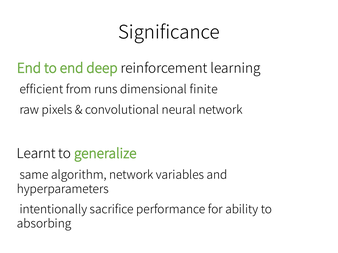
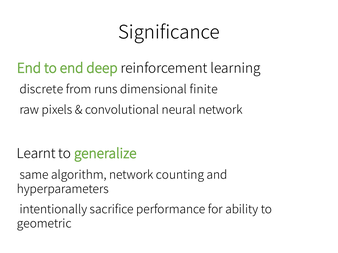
efficient: efficient -> discrete (41, 90)
variables: variables -> counting (180, 175)
absorbing: absorbing -> geometric (44, 224)
